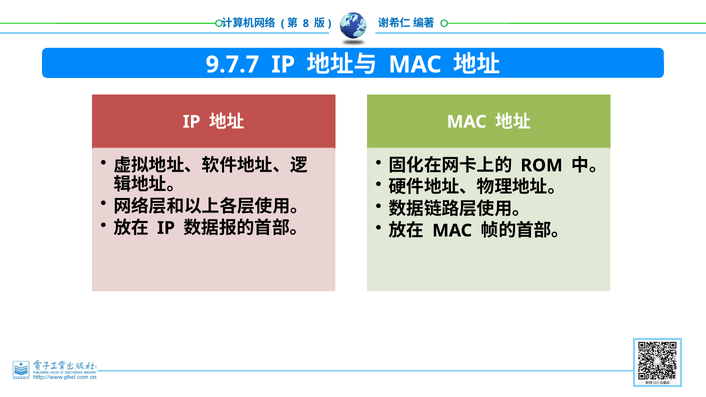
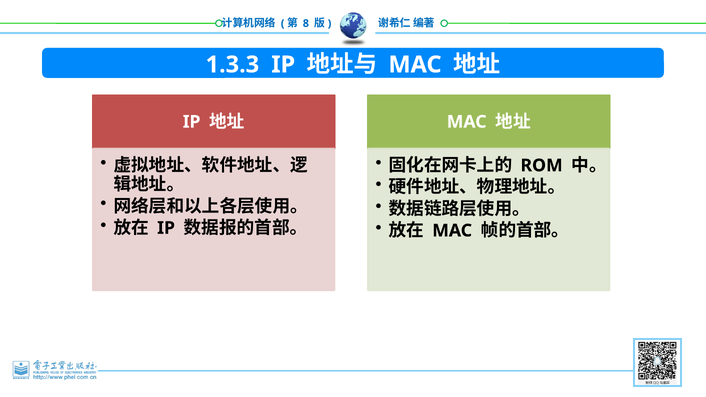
9.7.7: 9.7.7 -> 1.3.3 (232, 65)
